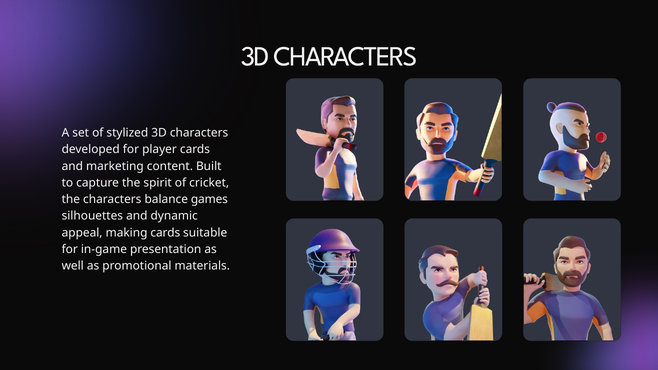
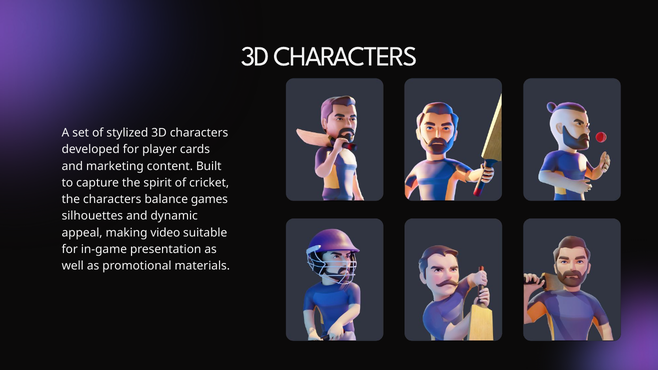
making cards: cards -> video (165, 233)
